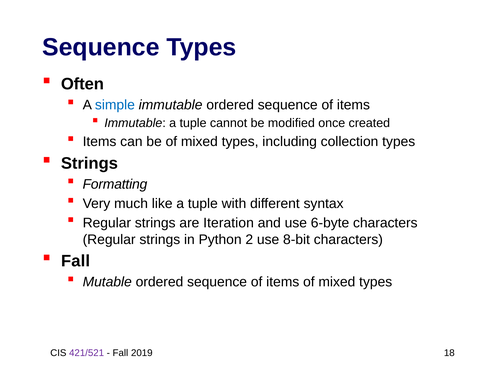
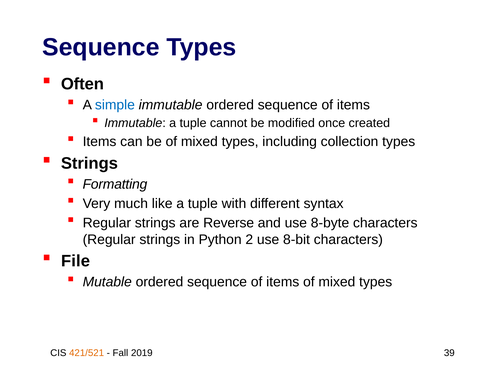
Iteration: Iteration -> Reverse (229, 223)
6-byte: 6-byte -> 8-byte (330, 223)
Fall: Fall -> File (76, 261)
421/521 colour: purple -> orange (87, 353)
18: 18 -> 39 (449, 353)
